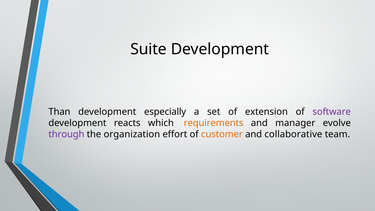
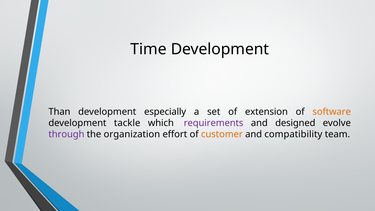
Suite: Suite -> Time (148, 49)
software colour: purple -> orange (332, 112)
reacts: reacts -> tackle (127, 123)
requirements colour: orange -> purple (214, 123)
manager: manager -> designed (295, 123)
collaborative: collaborative -> compatibility (293, 134)
